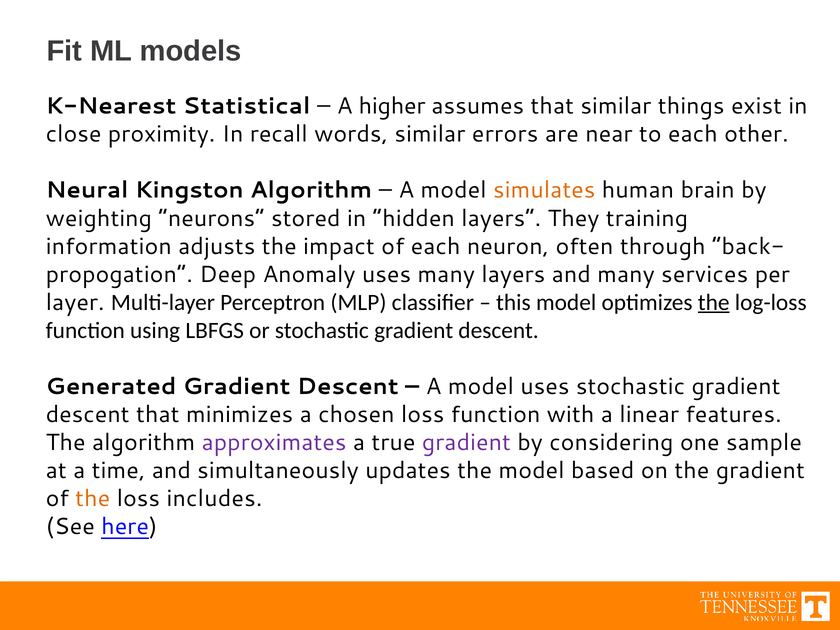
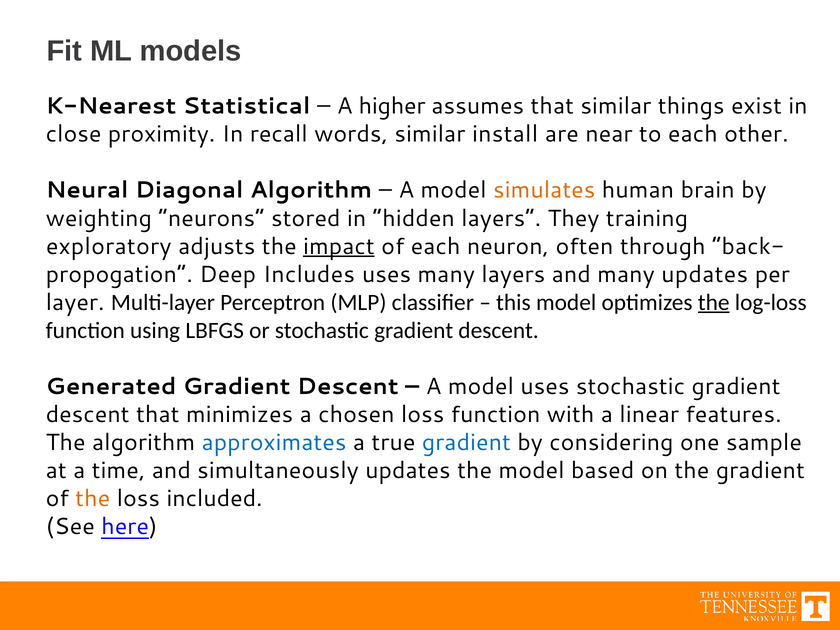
errors: errors -> install (505, 134)
Kingston: Kingston -> Diagonal (189, 190)
information: information -> exploratory (109, 246)
impact underline: none -> present (339, 246)
Anomaly: Anomaly -> Includes (309, 274)
many services: services -> updates (705, 274)
approximates colour: purple -> blue (274, 442)
gradient colour: purple -> blue (466, 442)
includes: includes -> included (215, 498)
